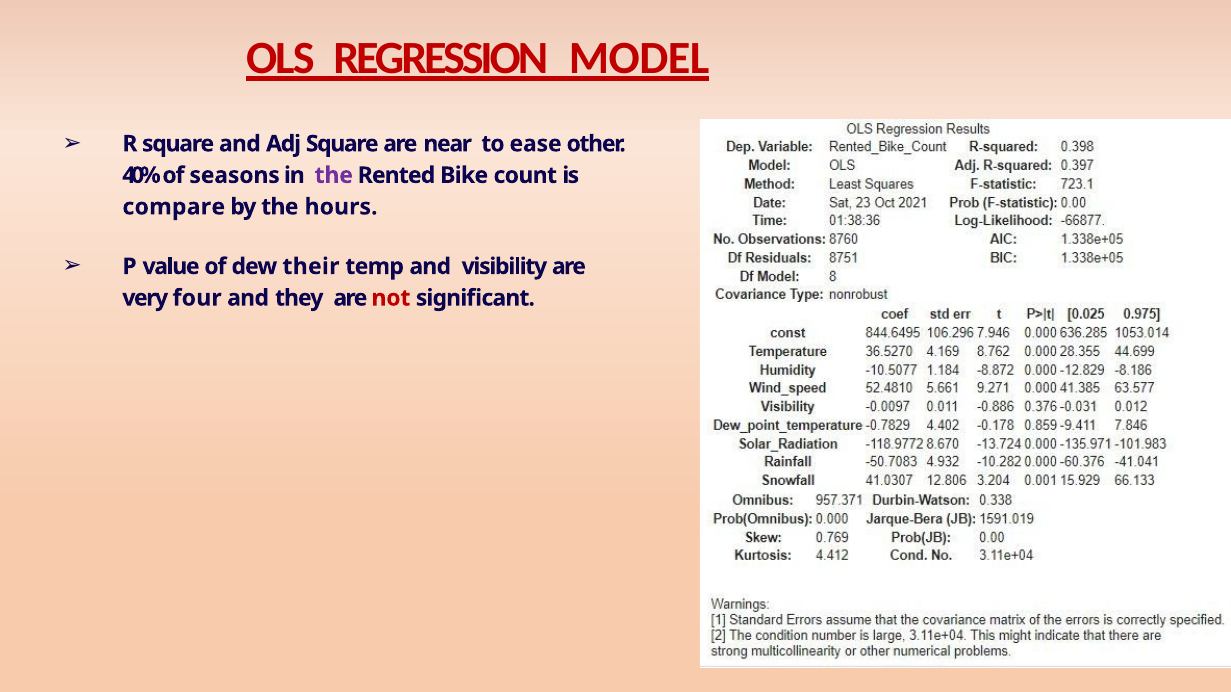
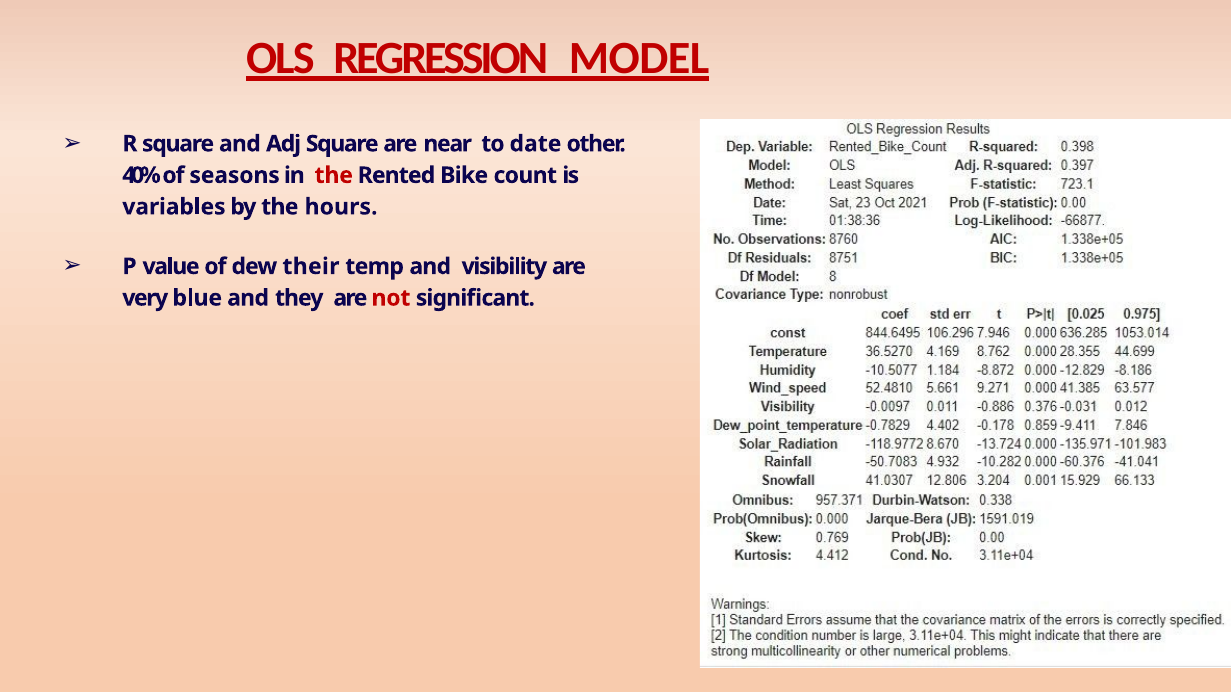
ease: ease -> date (535, 144)
the colour: purple -> red (334, 175)
compare: compare -> variables (174, 207)
four: four -> blue (197, 298)
